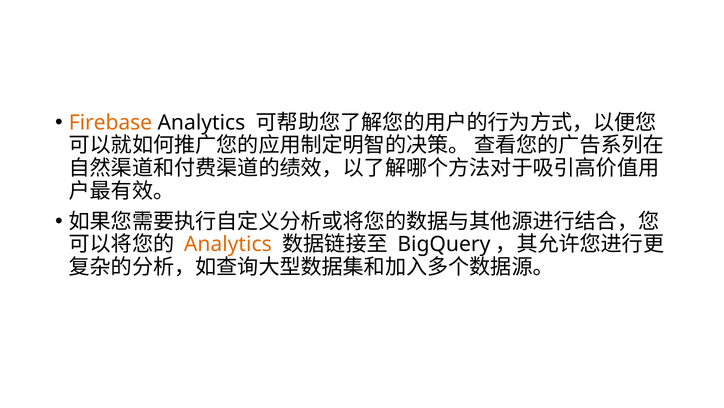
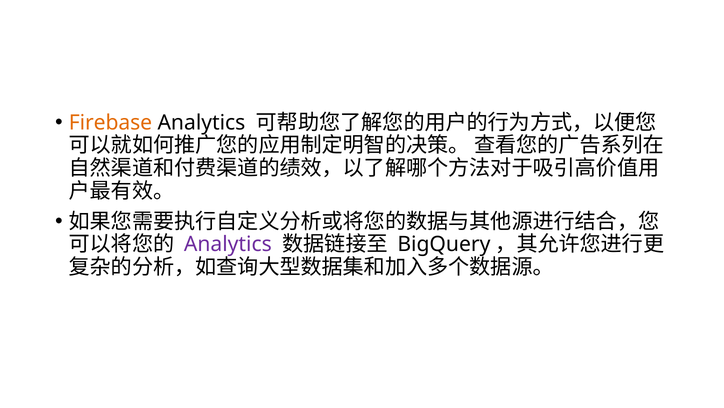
Analytics colour: orange -> purple (228, 244)
